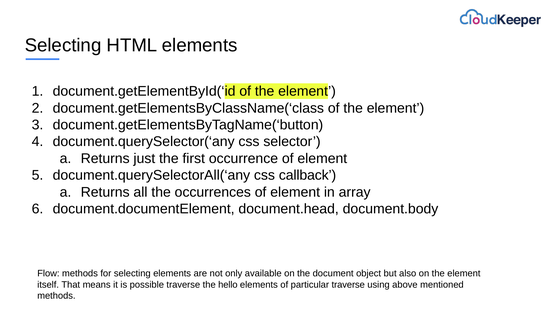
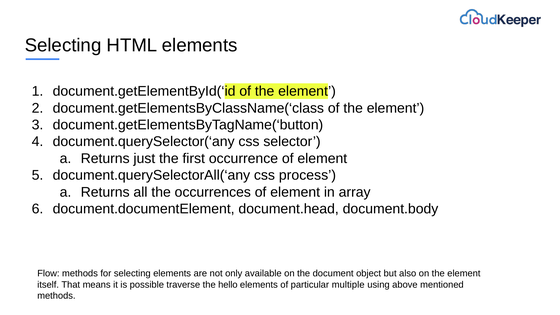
callback: callback -> process (307, 175)
particular traverse: traverse -> multiple (348, 285)
